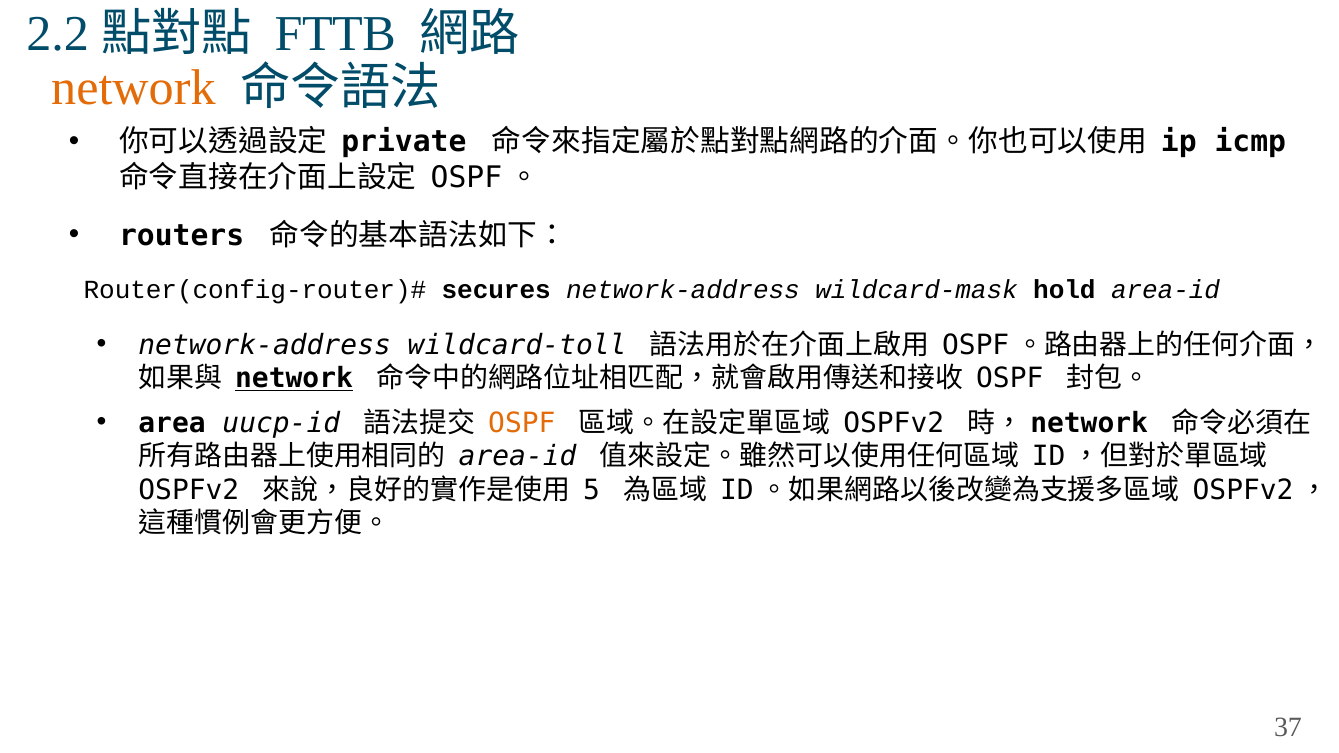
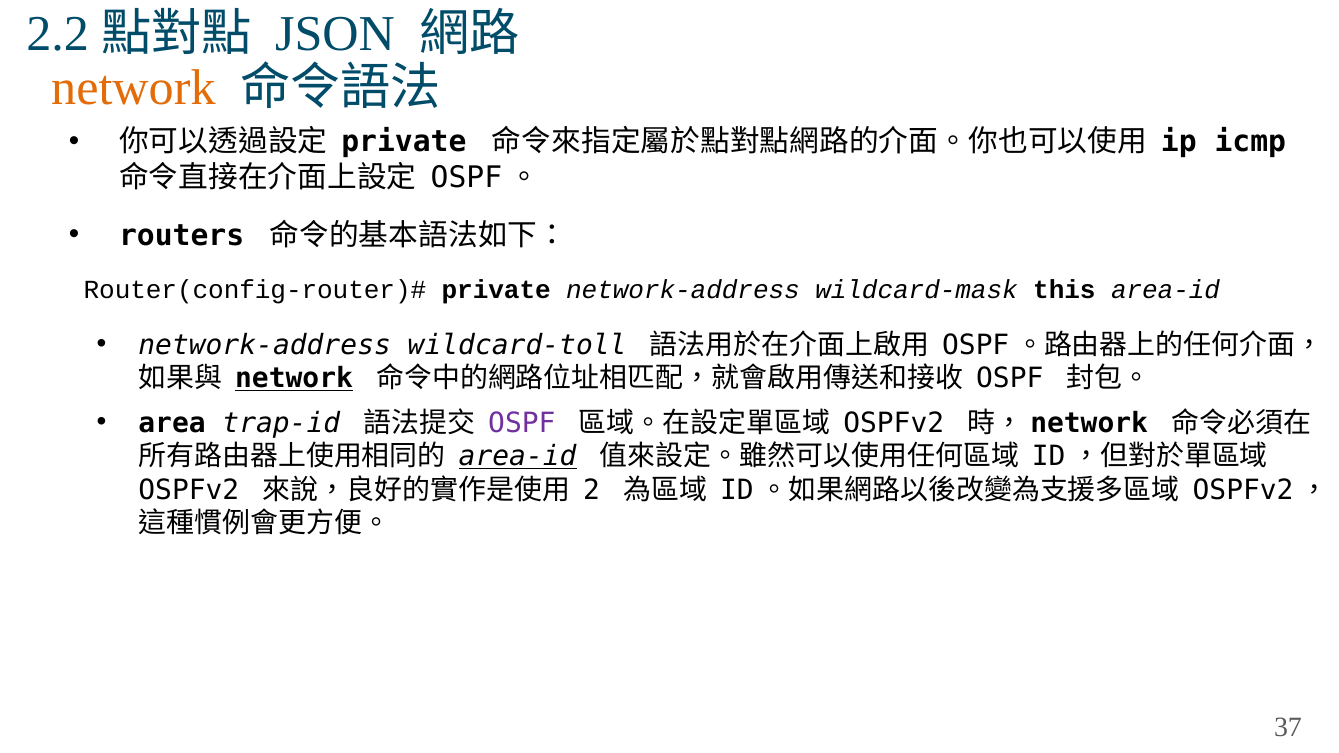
FTTB: FTTB -> JSON (335, 34)
secures: secures -> private (496, 290)
hold: hold -> this (1064, 290)
uucp-id: uucp-id -> trap-id (281, 423)
OSPF colour: orange -> purple (522, 423)
area-id underline: none -> present (518, 457)
5: 5 -> 2 (591, 490)
